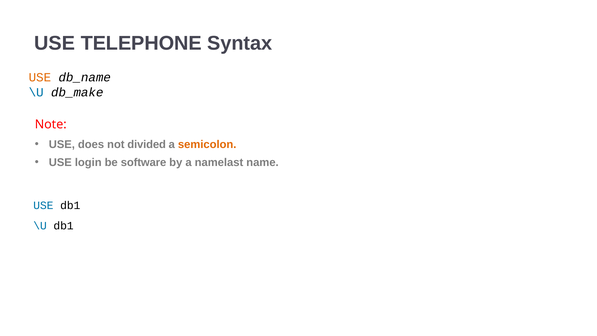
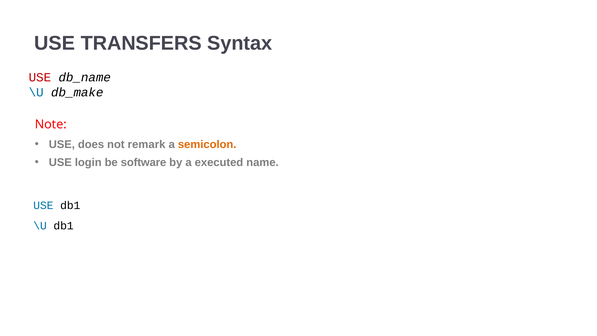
TELEPHONE: TELEPHONE -> TRANSFERS (141, 43)
USE colour: orange -> red (40, 77)
divided: divided -> remark (147, 144)
namelast: namelast -> executed (219, 162)
